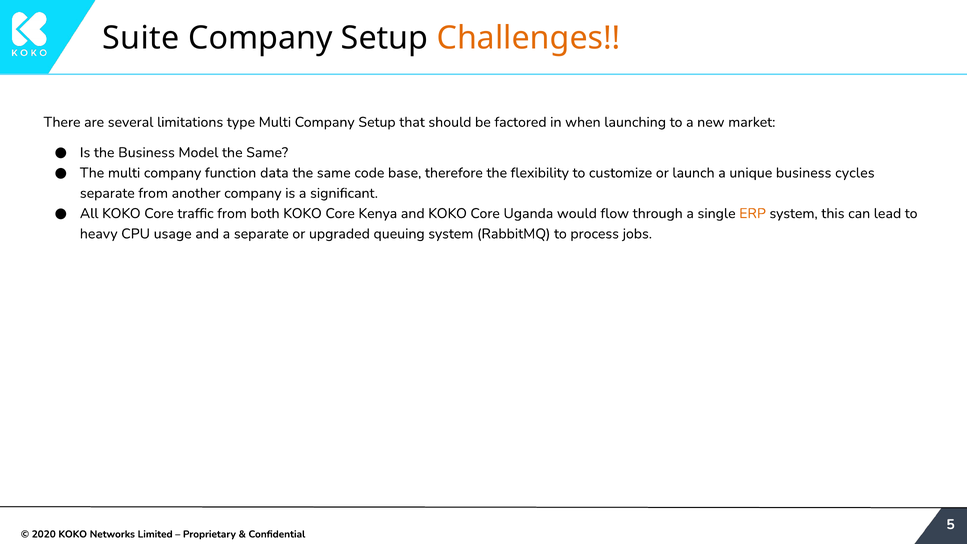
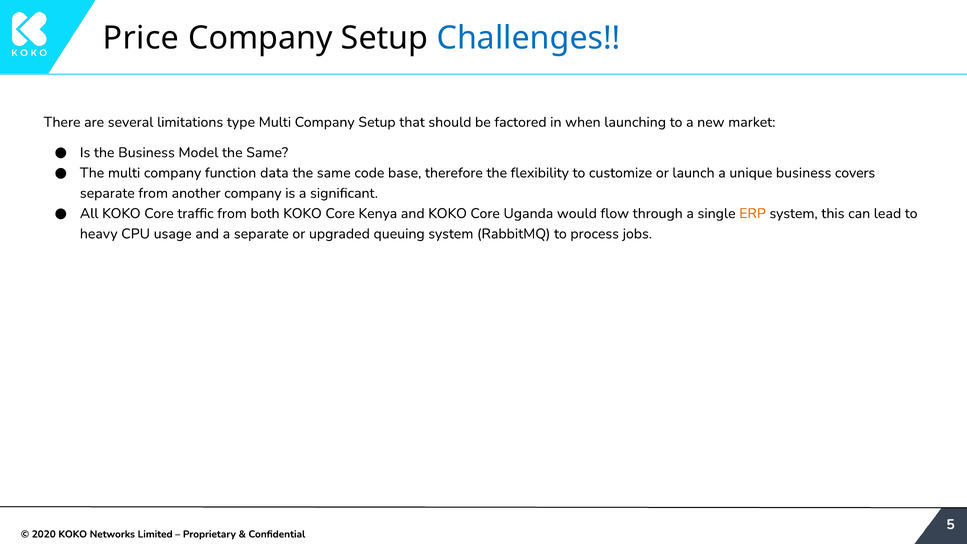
Suite: Suite -> Price (141, 38)
Challenges colour: orange -> blue (529, 38)
cycles: cycles -> covers (855, 173)
